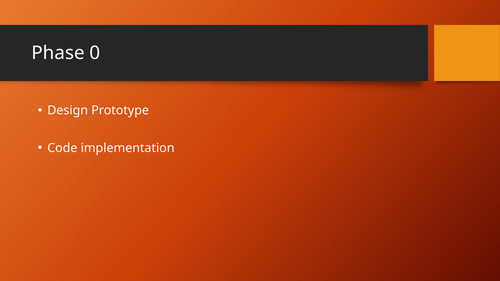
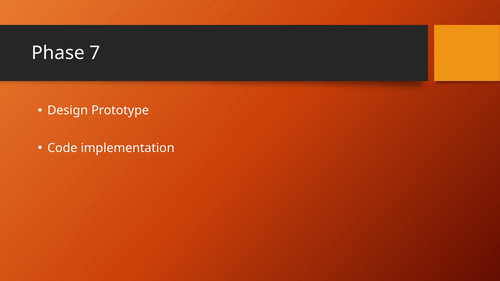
0: 0 -> 7 (95, 53)
